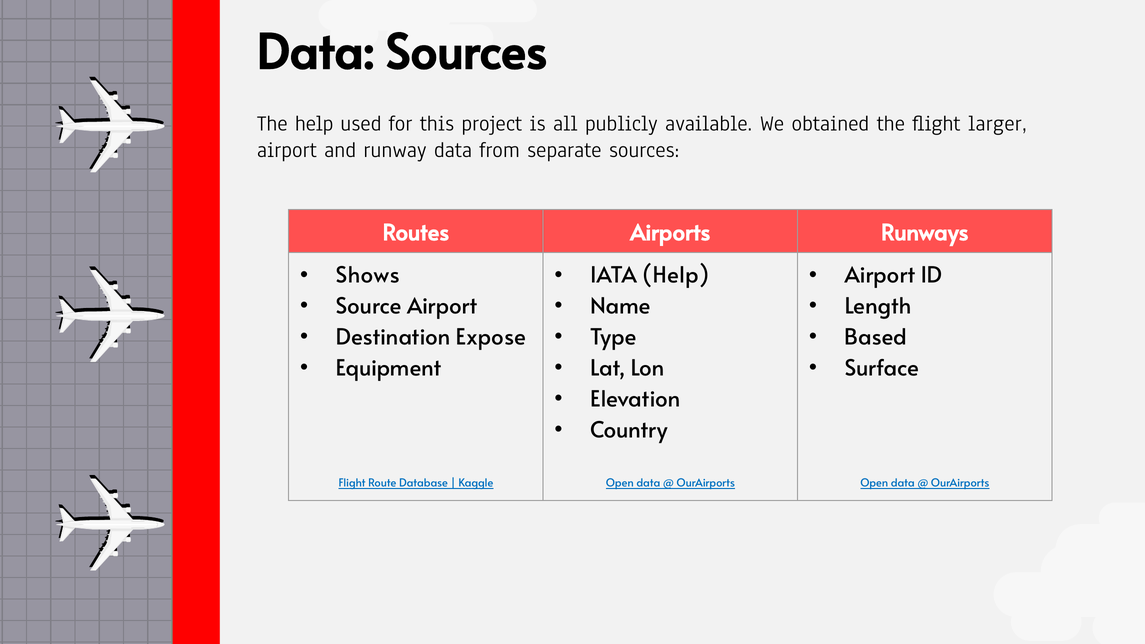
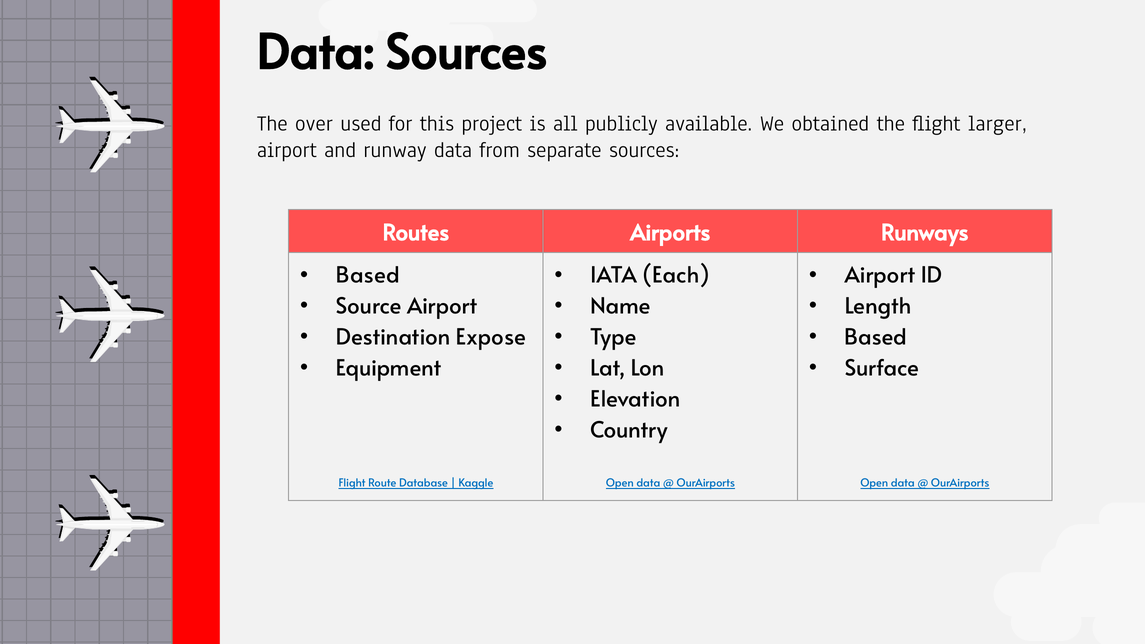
The help: help -> over (314, 123)
Shows: Shows -> Based (368, 276)
IATA Help: Help -> Each (676, 276)
